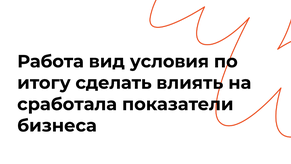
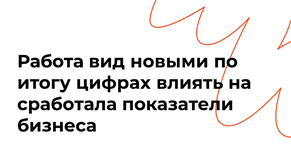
условия: условия -> новыми (169, 61)
сделать: сделать -> цифрах (113, 83)
